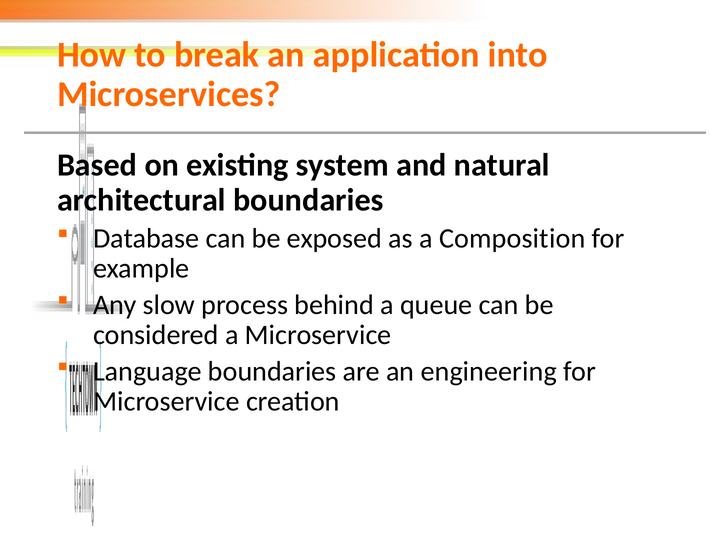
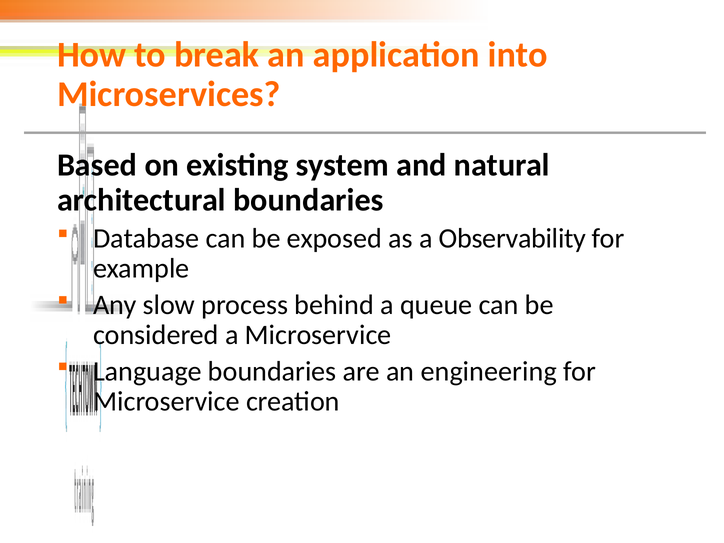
Composition: Composition -> Observability (512, 238)
